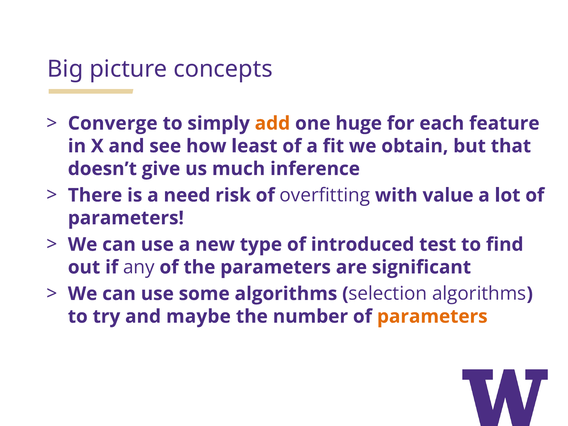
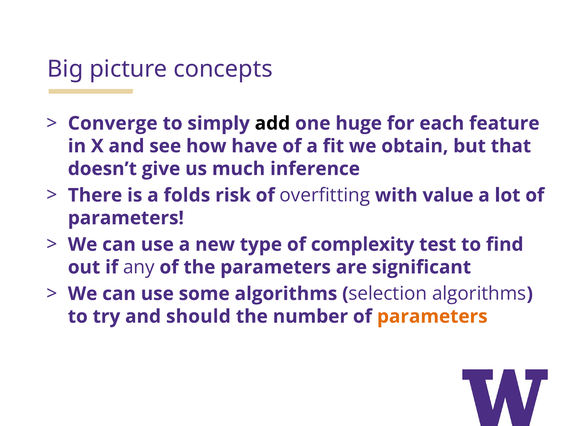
add colour: orange -> black (272, 123)
least: least -> have (254, 146)
need: need -> folds (187, 195)
introduced: introduced -> complexity (363, 245)
maybe: maybe -> should (198, 316)
